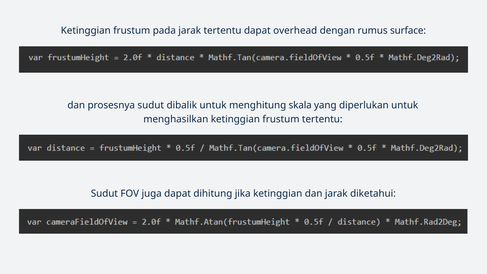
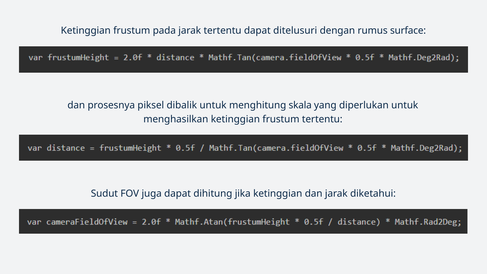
overhead: overhead -> ditelusuri (295, 31)
prosesnya sudut: sudut -> piksel (151, 105)
